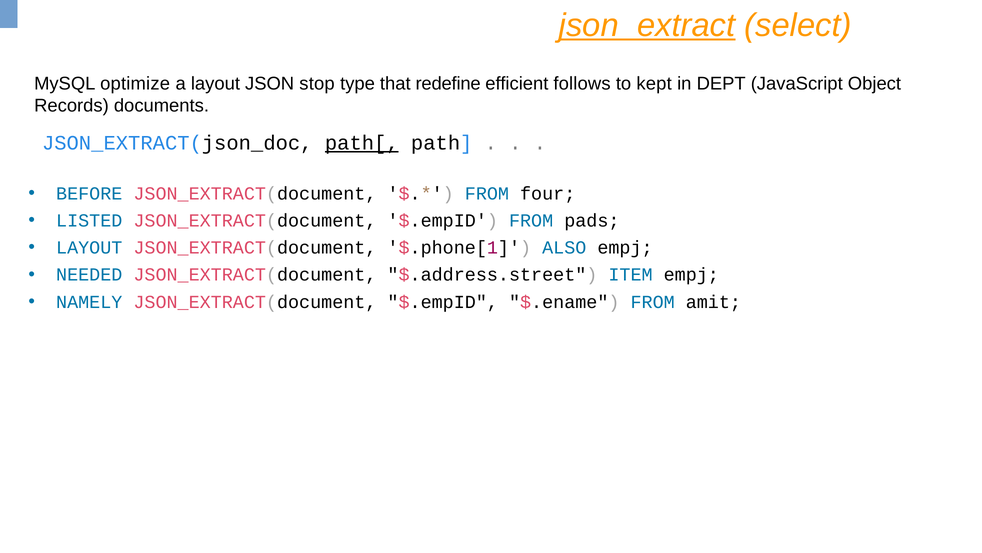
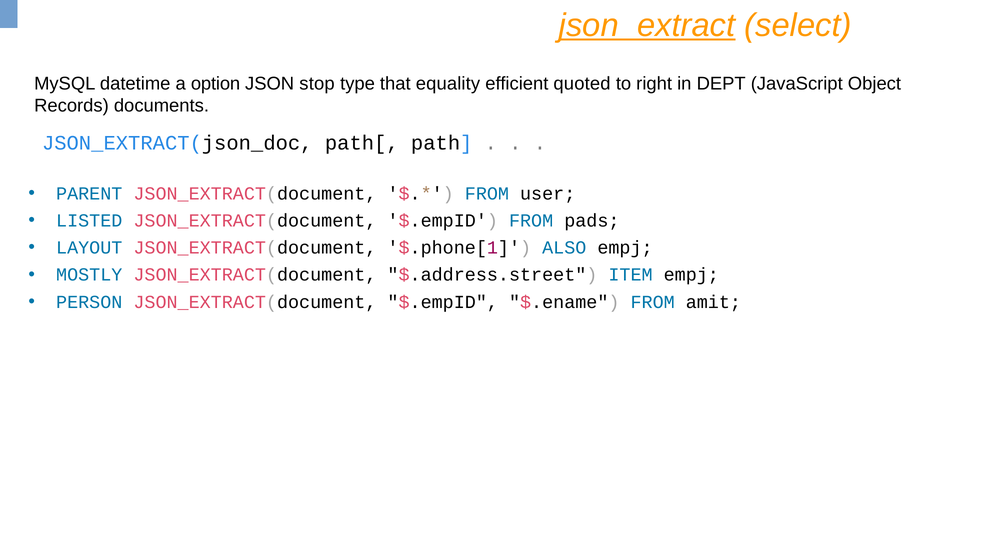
optimize: optimize -> datetime (135, 83)
a layout: layout -> option (216, 83)
redefine: redefine -> equality (448, 83)
follows: follows -> quoted (582, 83)
kept: kept -> right (654, 83)
path[ underline: present -> none (362, 143)
BEFORE: BEFORE -> PARENT (89, 194)
four: four -> user (548, 194)
NEEDED: NEEDED -> MOSTLY (89, 275)
NAMELY: NAMELY -> PERSON (89, 302)
